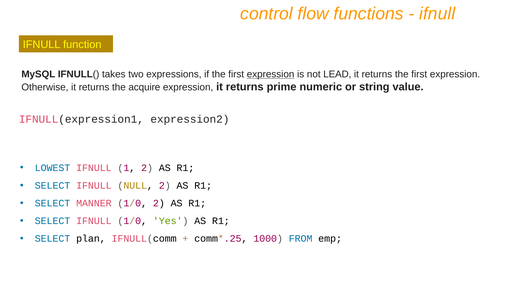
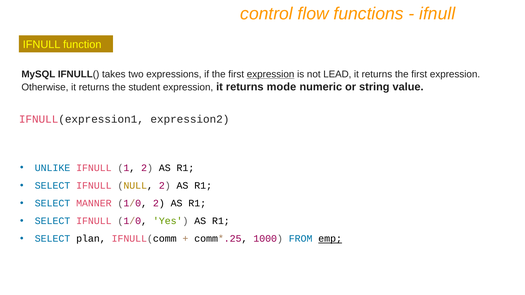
acquire: acquire -> student (144, 87)
prime: prime -> mode (281, 87)
LOWEST: LOWEST -> UNLIKE (53, 168)
emp underline: none -> present (330, 239)
